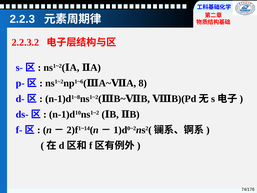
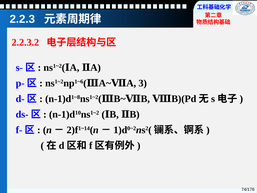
8: 8 -> 3 (143, 83)
